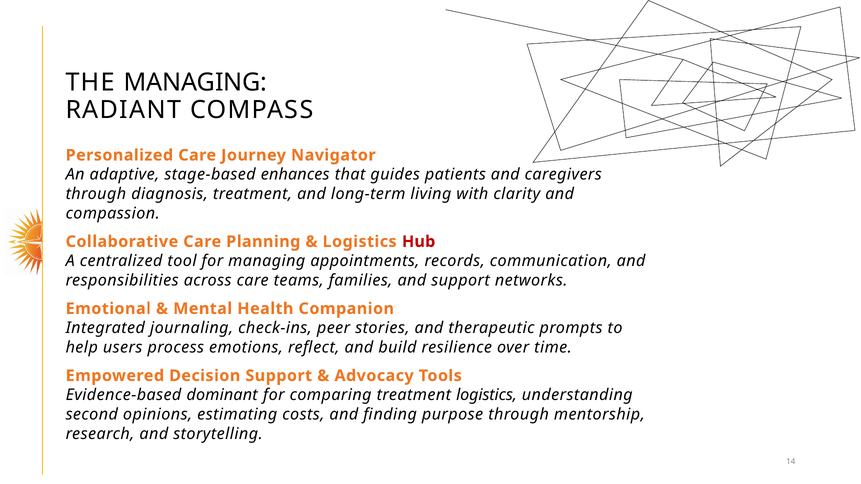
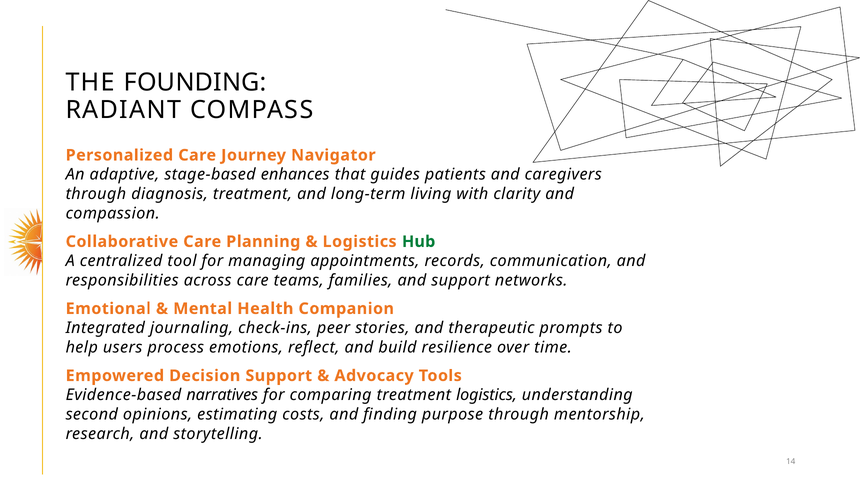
THE MANAGING: MANAGING -> FOUNDING (195, 83)
Hub colour: red -> green (419, 242)
dominant: dominant -> narratives (222, 395)
